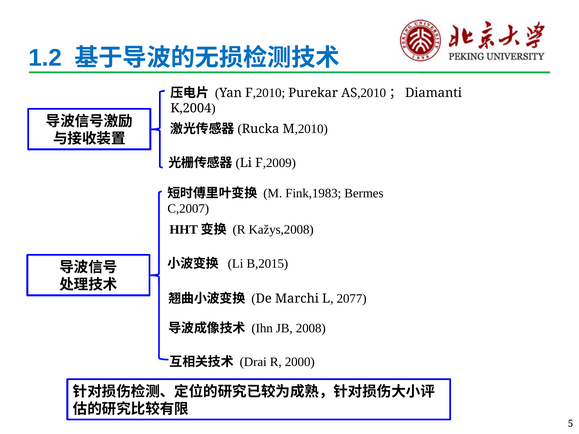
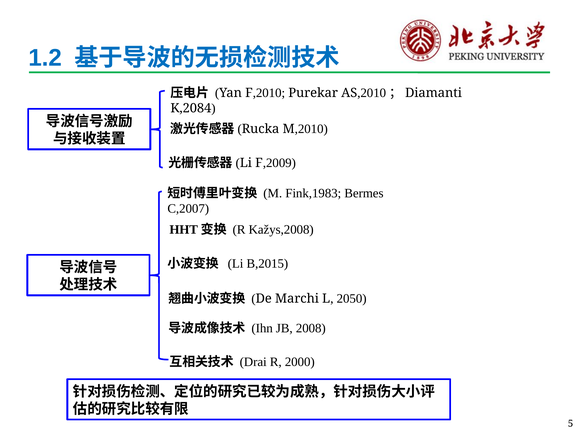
K,2004: K,2004 -> K,2084 (191, 108)
2077: 2077 -> 2050 (352, 299)
